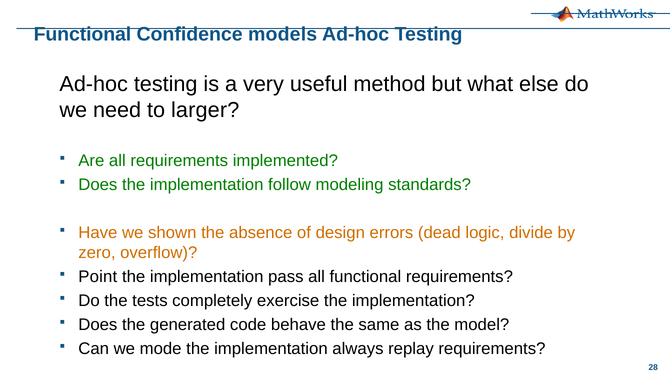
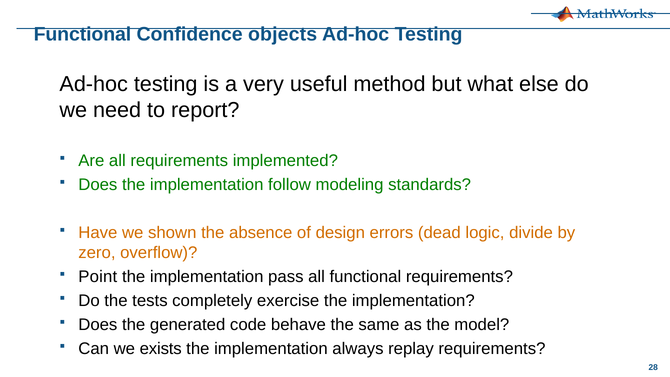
models: models -> objects (283, 34)
larger: larger -> report (205, 110)
mode: mode -> exists (161, 349)
